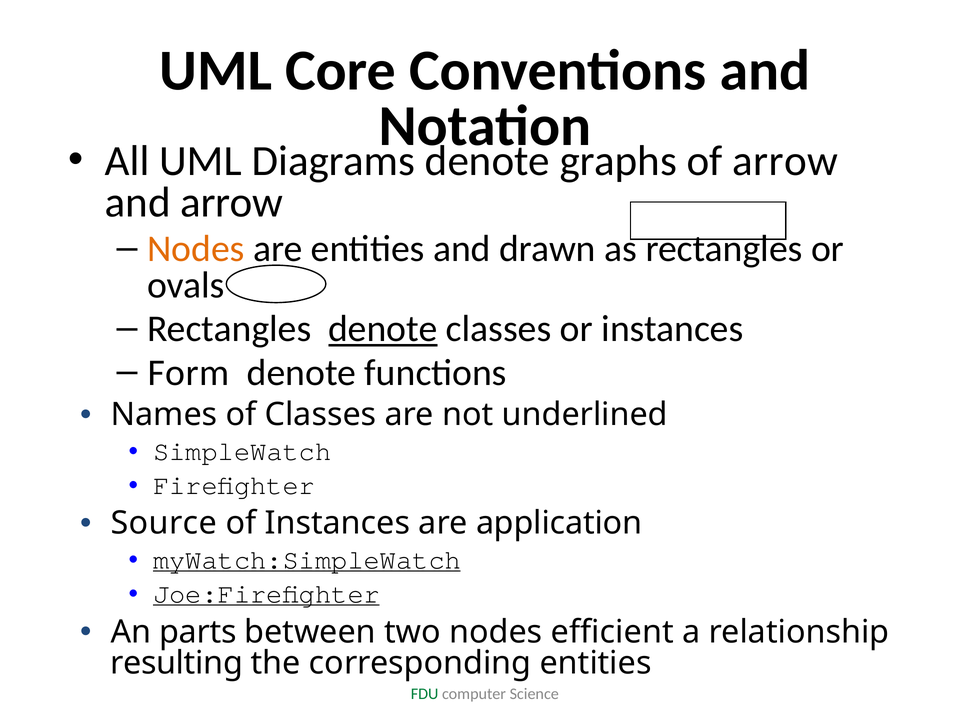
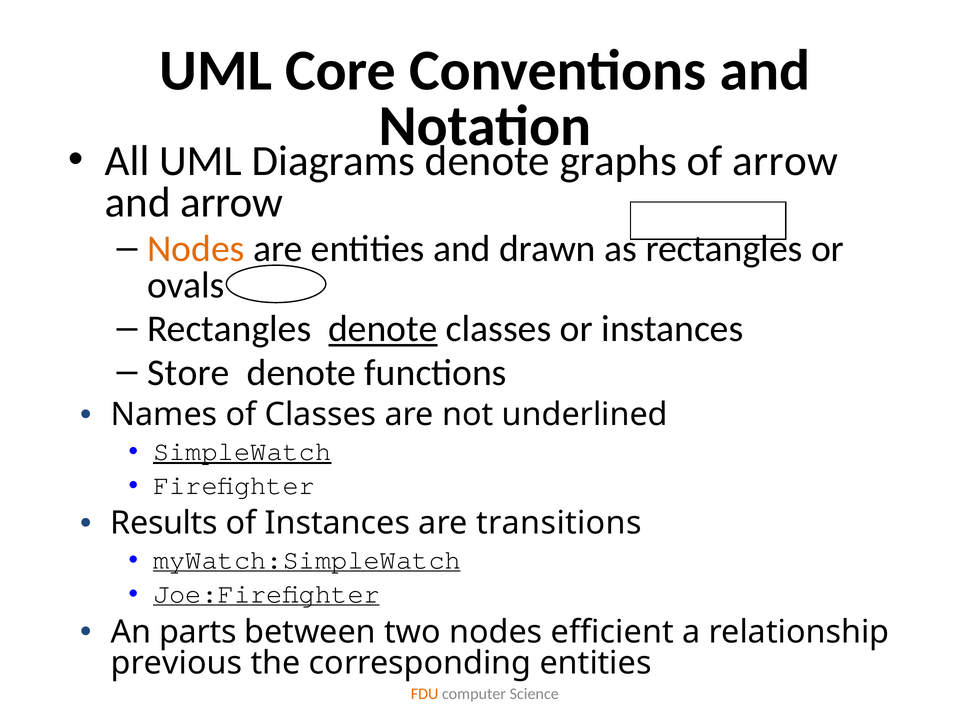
Form: Form -> Store (188, 373)
SimpleWatch underline: none -> present (242, 452)
Source: Source -> Results (164, 524)
application: application -> transitions (559, 524)
resulting: resulting -> previous (176, 663)
FDU colour: green -> orange (425, 695)
